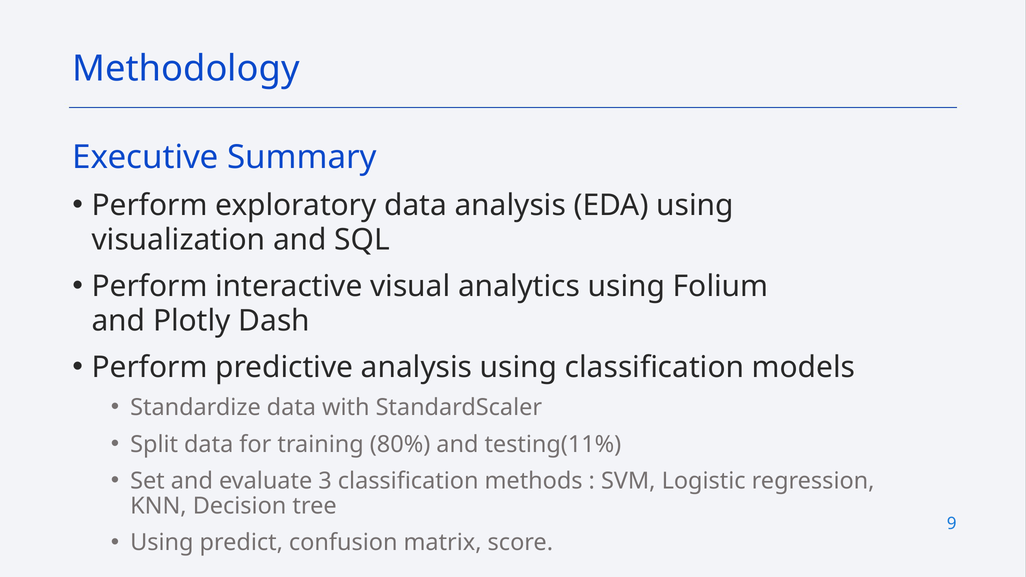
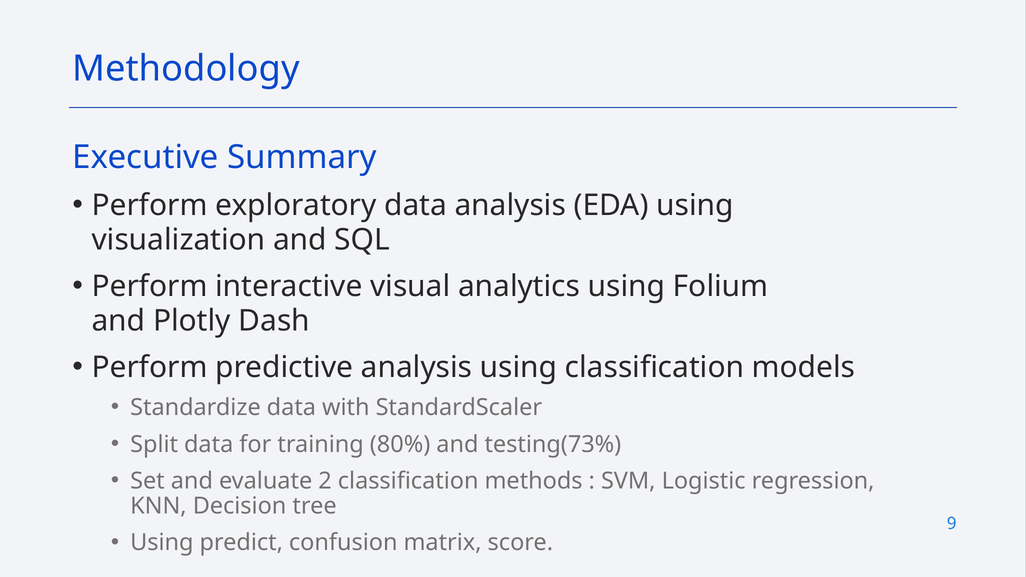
testing(11%: testing(11% -> testing(73% (553, 444)
3: 3 -> 2 (325, 481)
